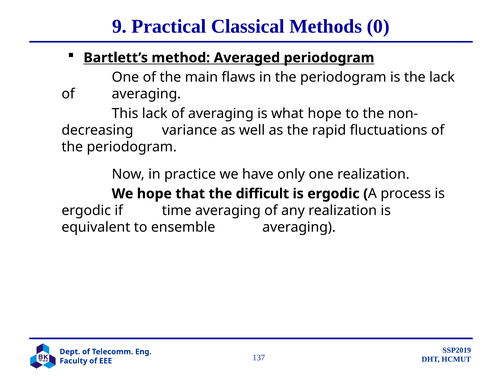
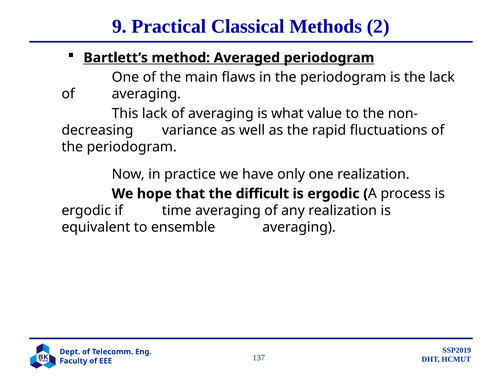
0: 0 -> 2 (378, 26)
what hope: hope -> value (325, 114)
